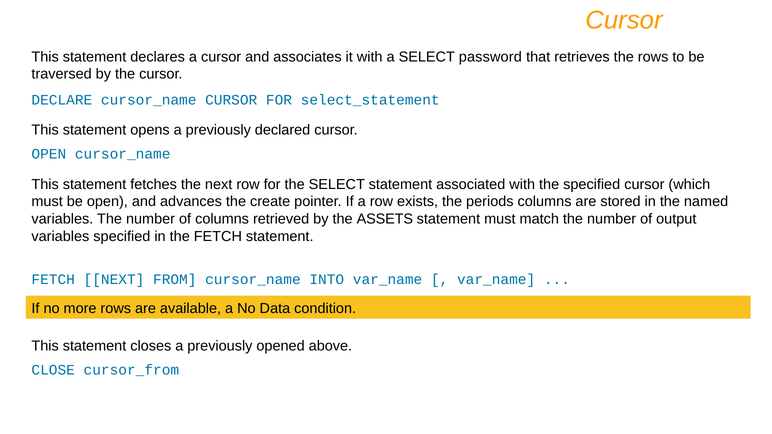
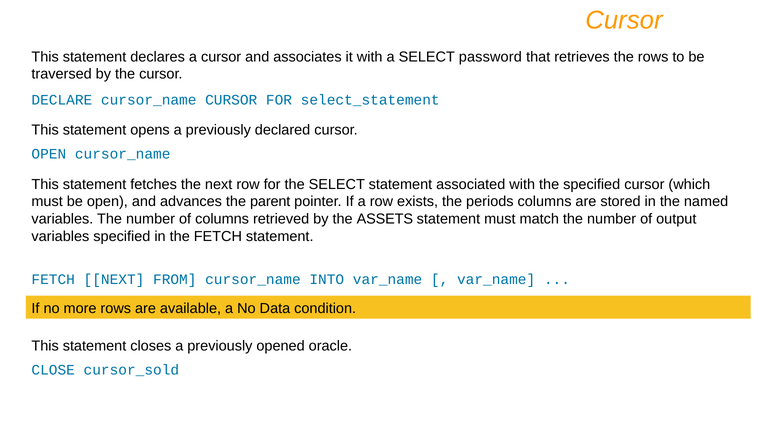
create: create -> parent (270, 202)
above: above -> oracle (330, 346)
cursor_from: cursor_from -> cursor_sold (131, 370)
